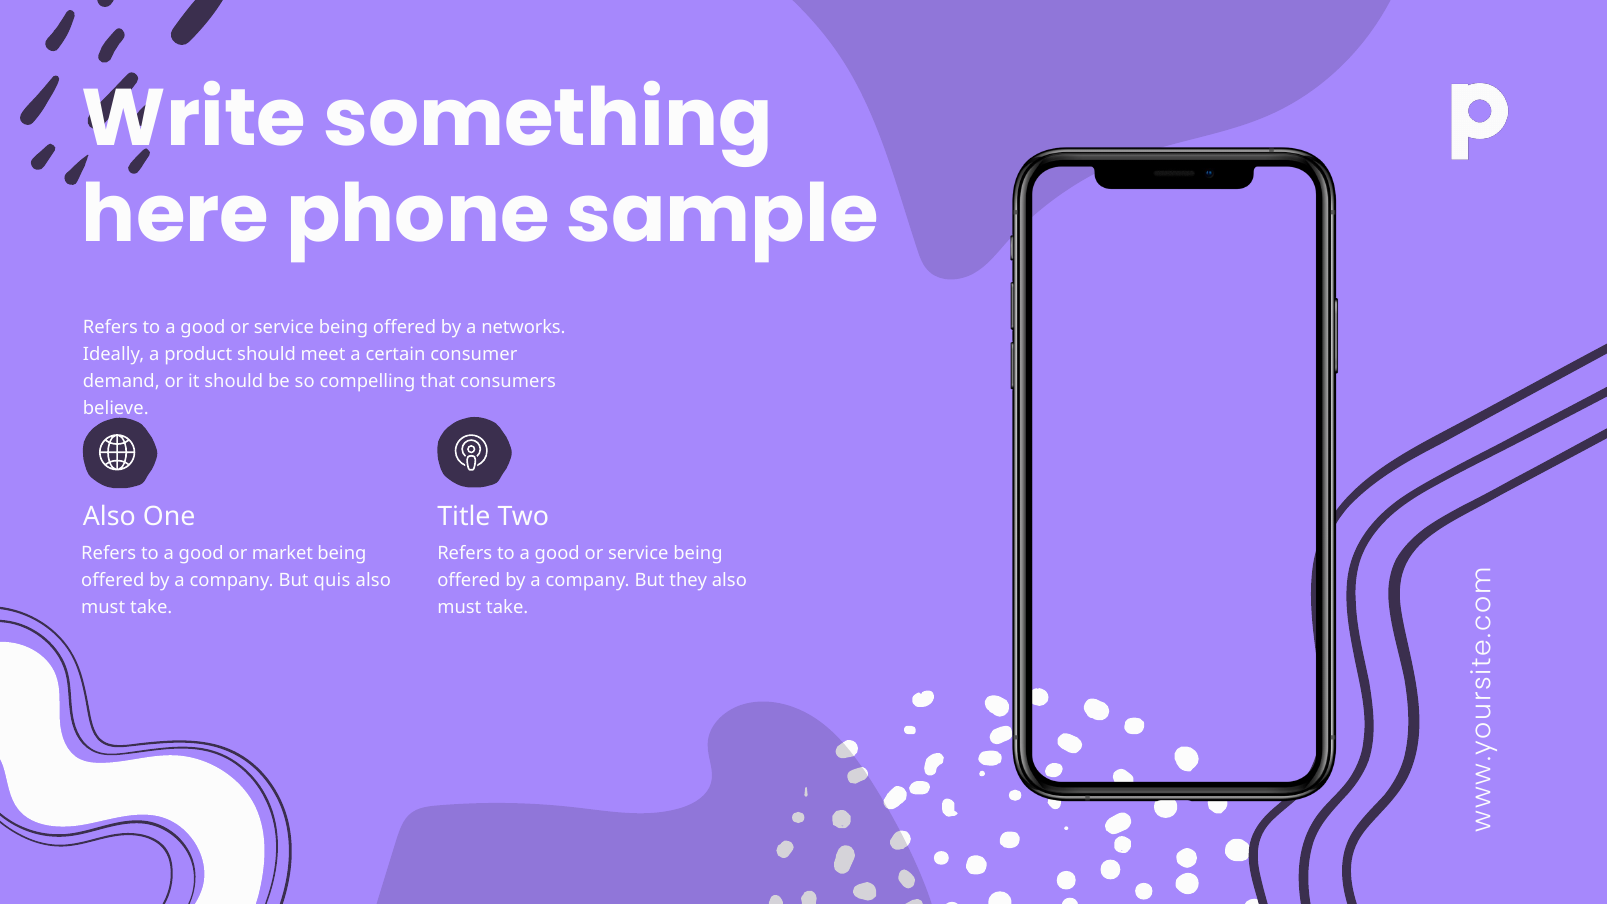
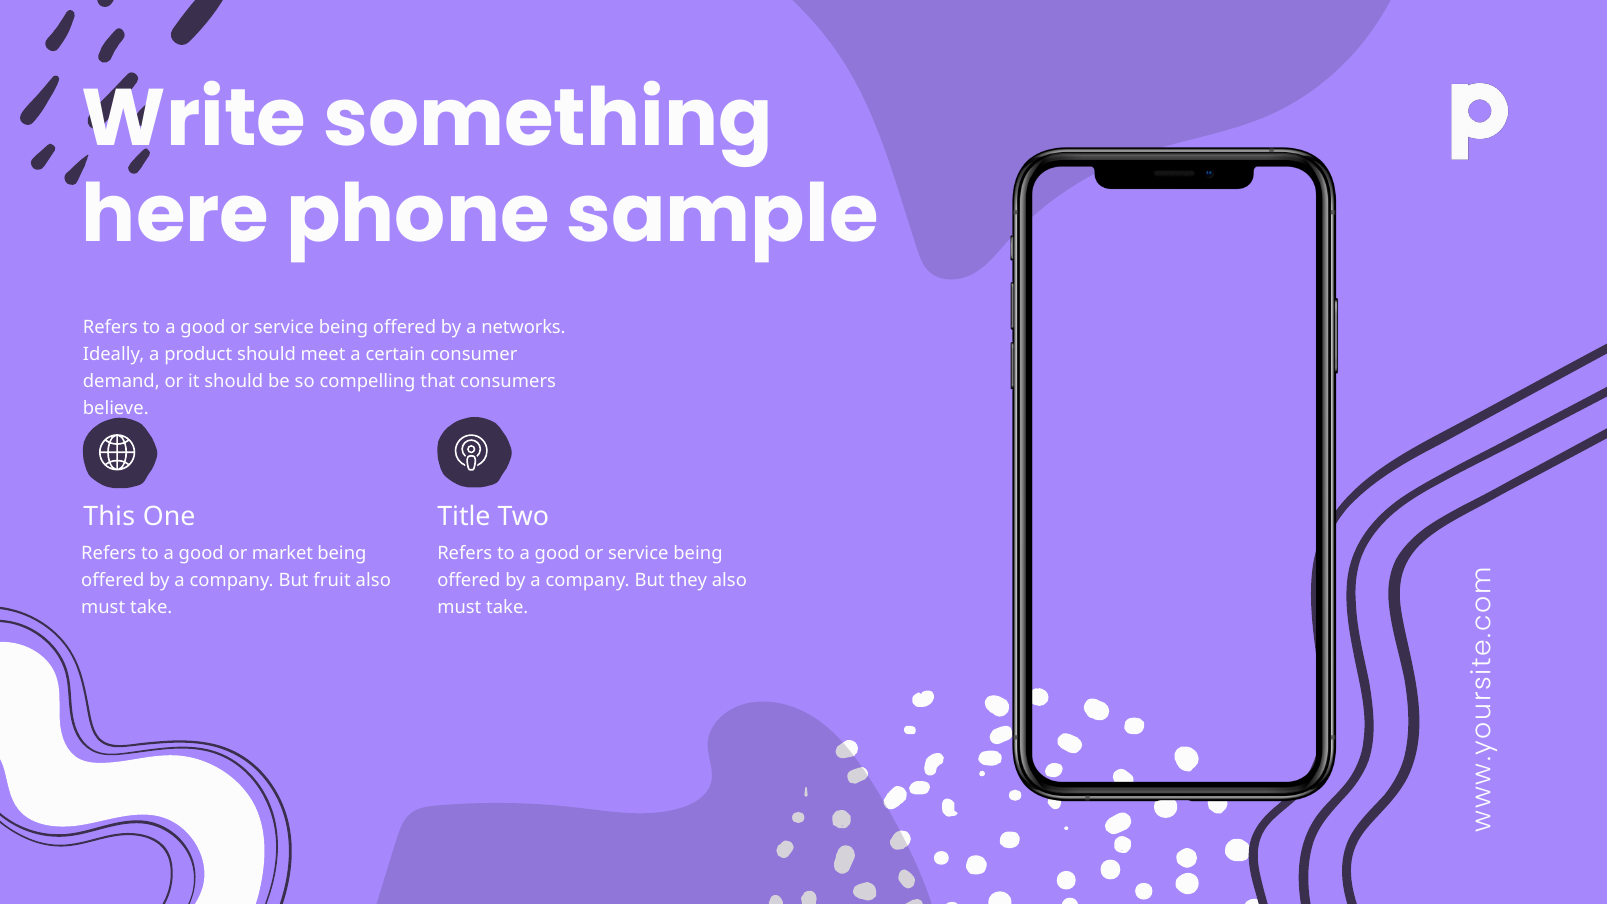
Also: Also -> This (109, 517)
quis: quis -> fruit (332, 580)
